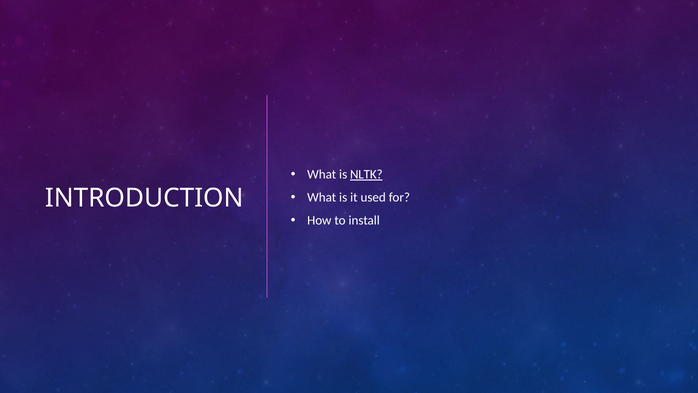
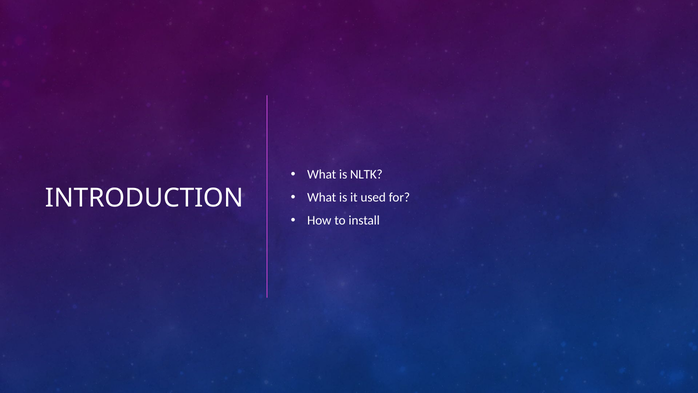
NLTK underline: present -> none (366, 174)
